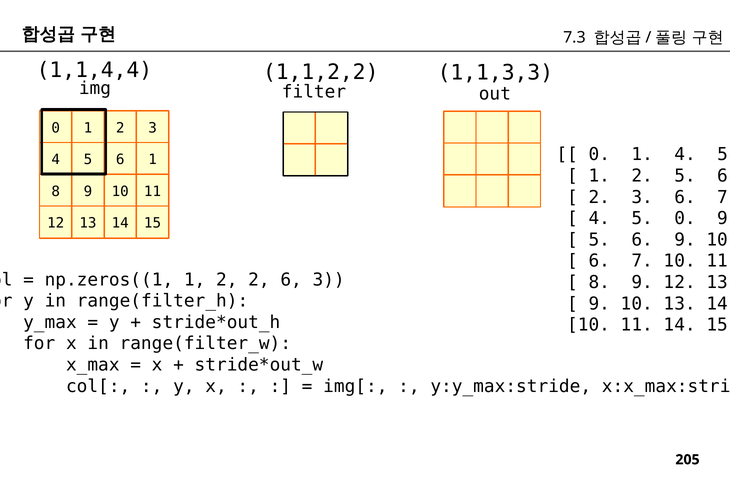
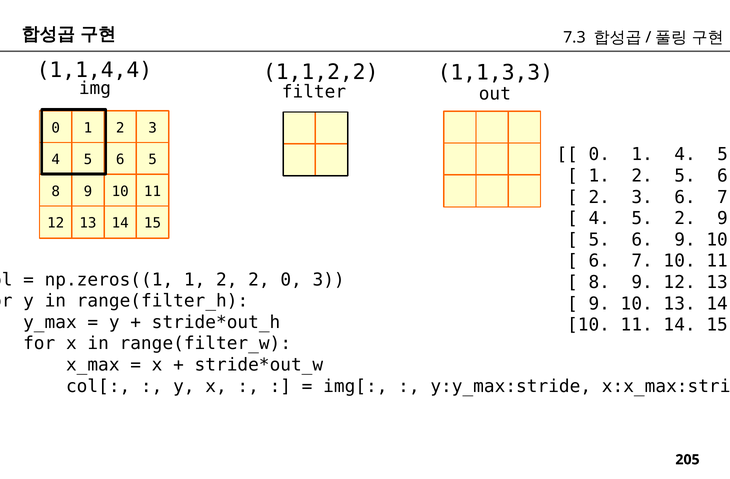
6 1: 1 -> 5 (153, 160)
5 0: 0 -> 2 (685, 219)
2 6: 6 -> 0 (291, 280)
